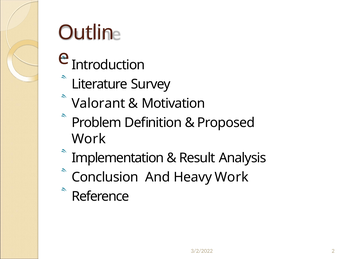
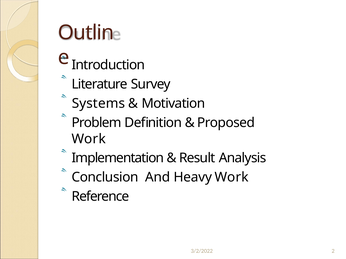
Valorant: Valorant -> Systems (98, 104)
